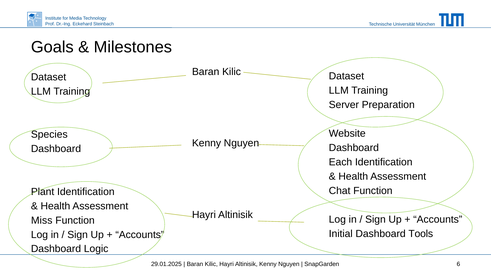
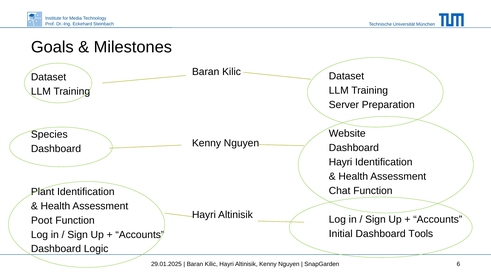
Each: Each -> Hayri (341, 162)
Miss: Miss -> Poot (42, 220)
